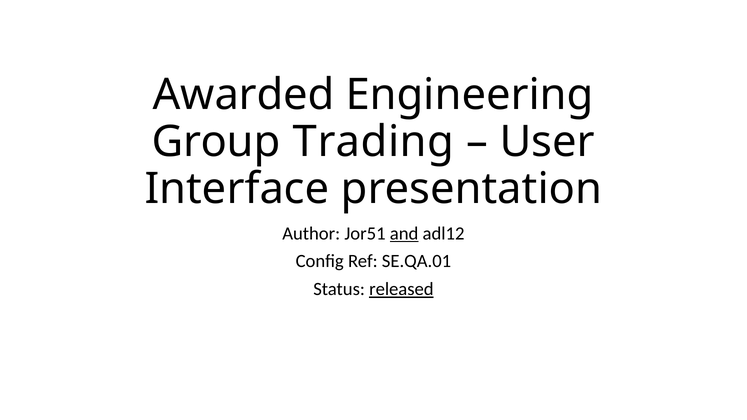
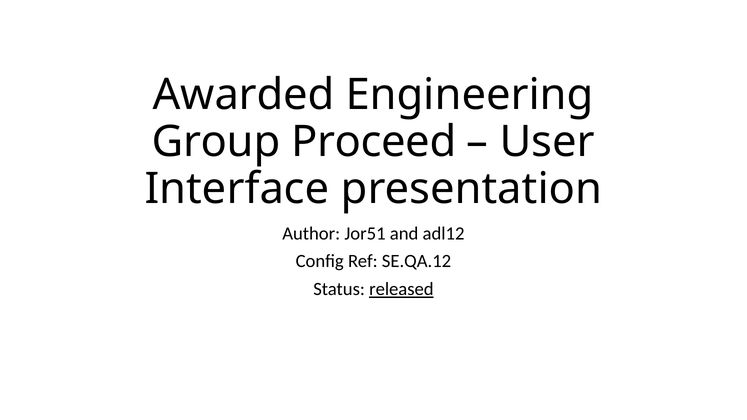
Trading: Trading -> Proceed (374, 142)
and underline: present -> none (404, 233)
SE.QA.01: SE.QA.01 -> SE.QA.12 (417, 261)
